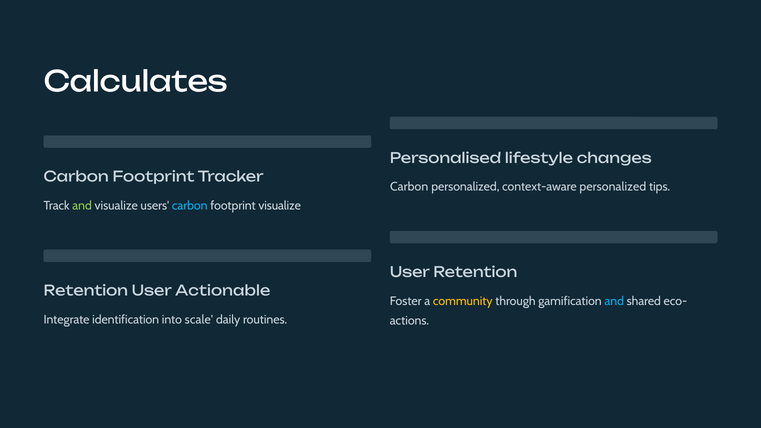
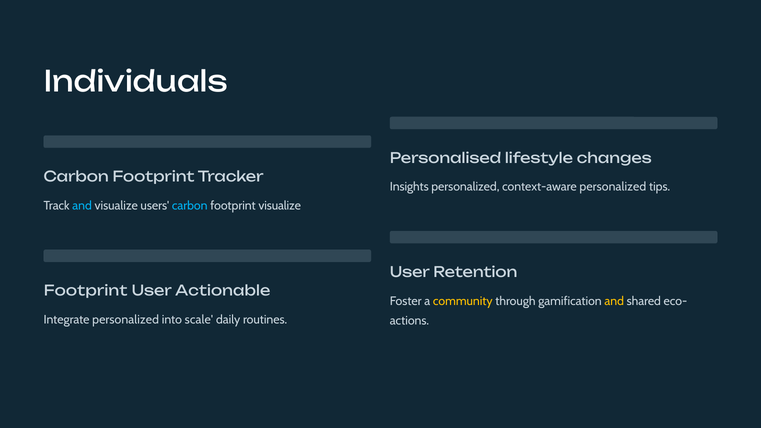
Calculates: Calculates -> Individuals (136, 82)
Carbon: Carbon -> Insights (409, 187)
and colour: light green -> light blue (82, 206)
Retention: Retention -> Footprint (86, 291)
and colour: light blue -> yellow (614, 301)
Integrate identification: identification -> personalized (126, 320)
